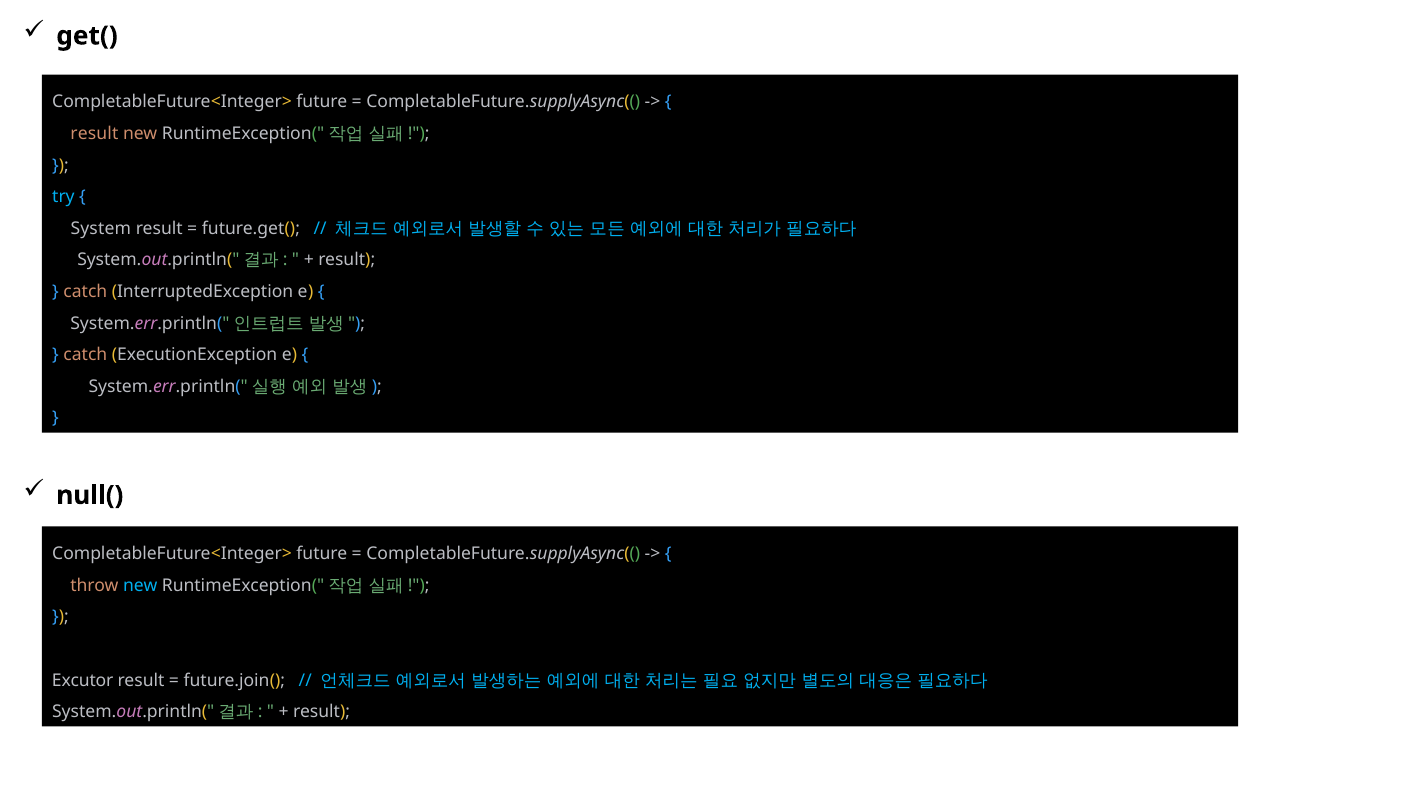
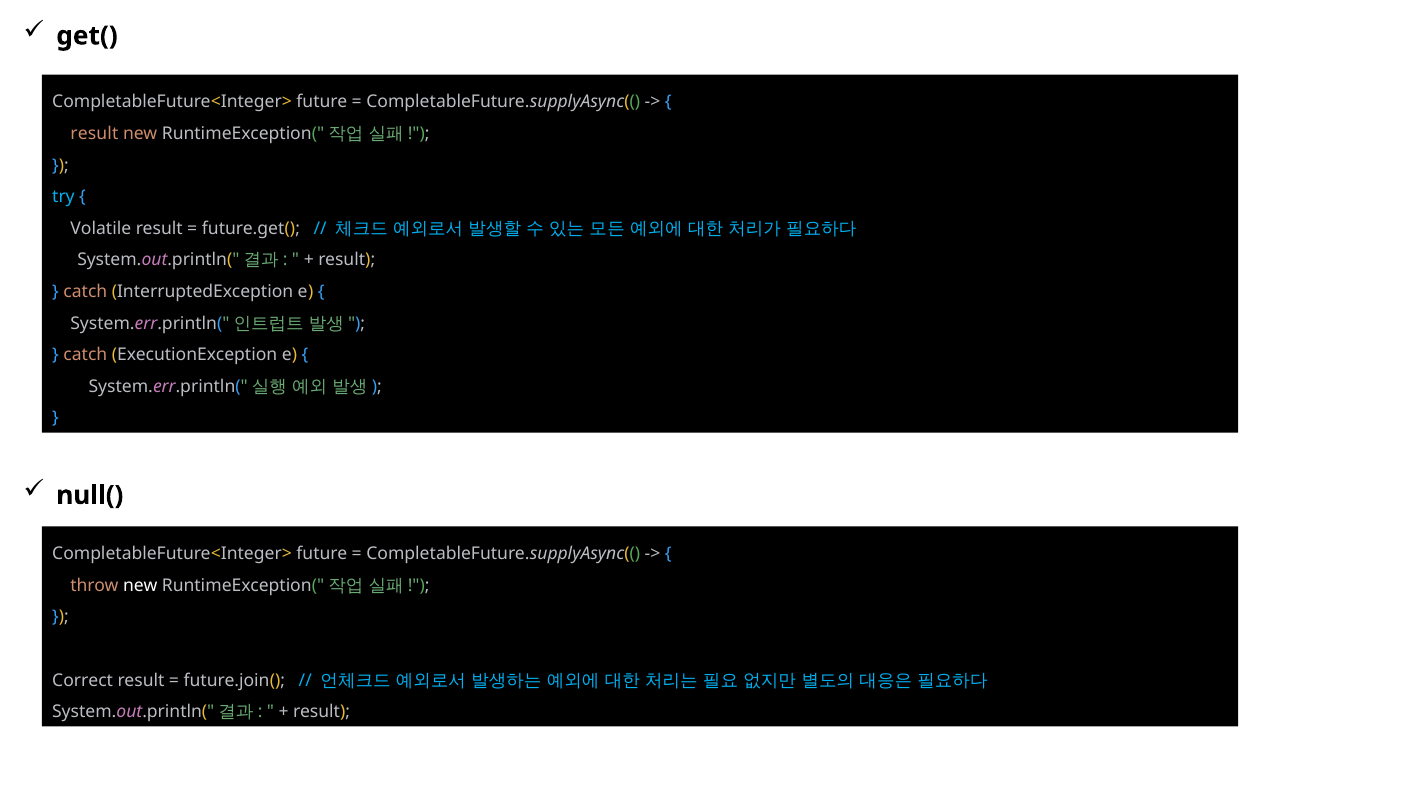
System: System -> Volatile (101, 229)
new colour: light blue -> white (140, 586)
Excutor: Excutor -> Correct (83, 681)
